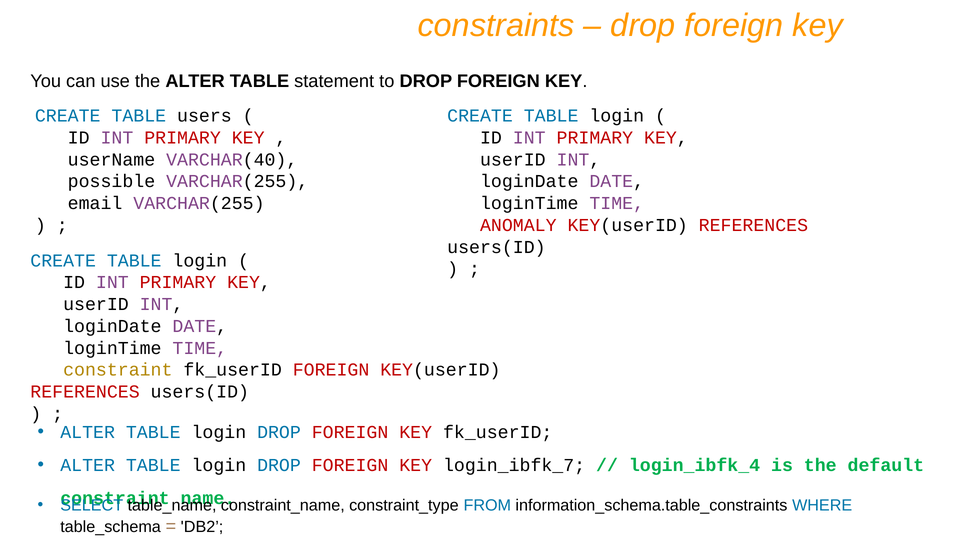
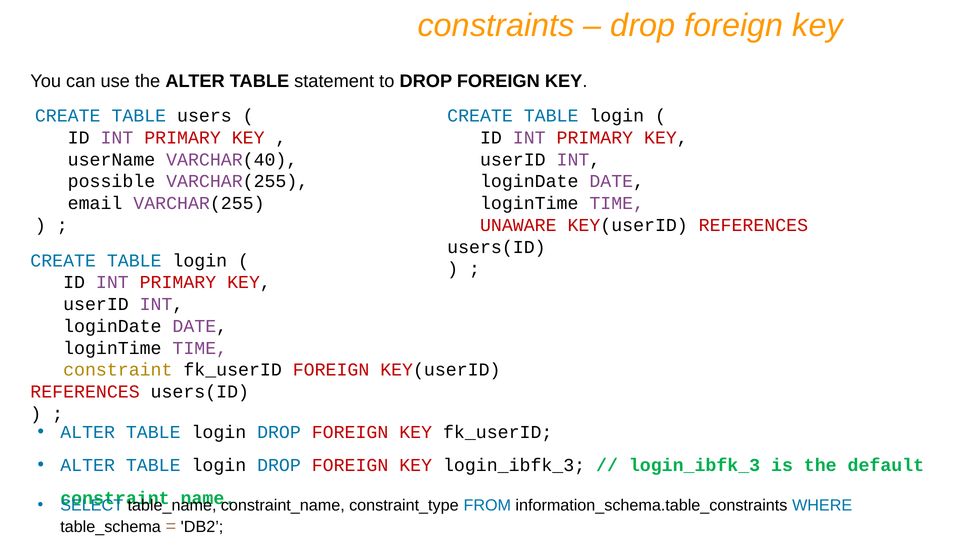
ANOMALY: ANOMALY -> UNAWARE (518, 225)
KEY login_ibfk_7: login_ibfk_7 -> login_ibfk_3 (514, 465)
login_ibfk_4: login_ibfk_4 -> login_ibfk_3 (695, 465)
